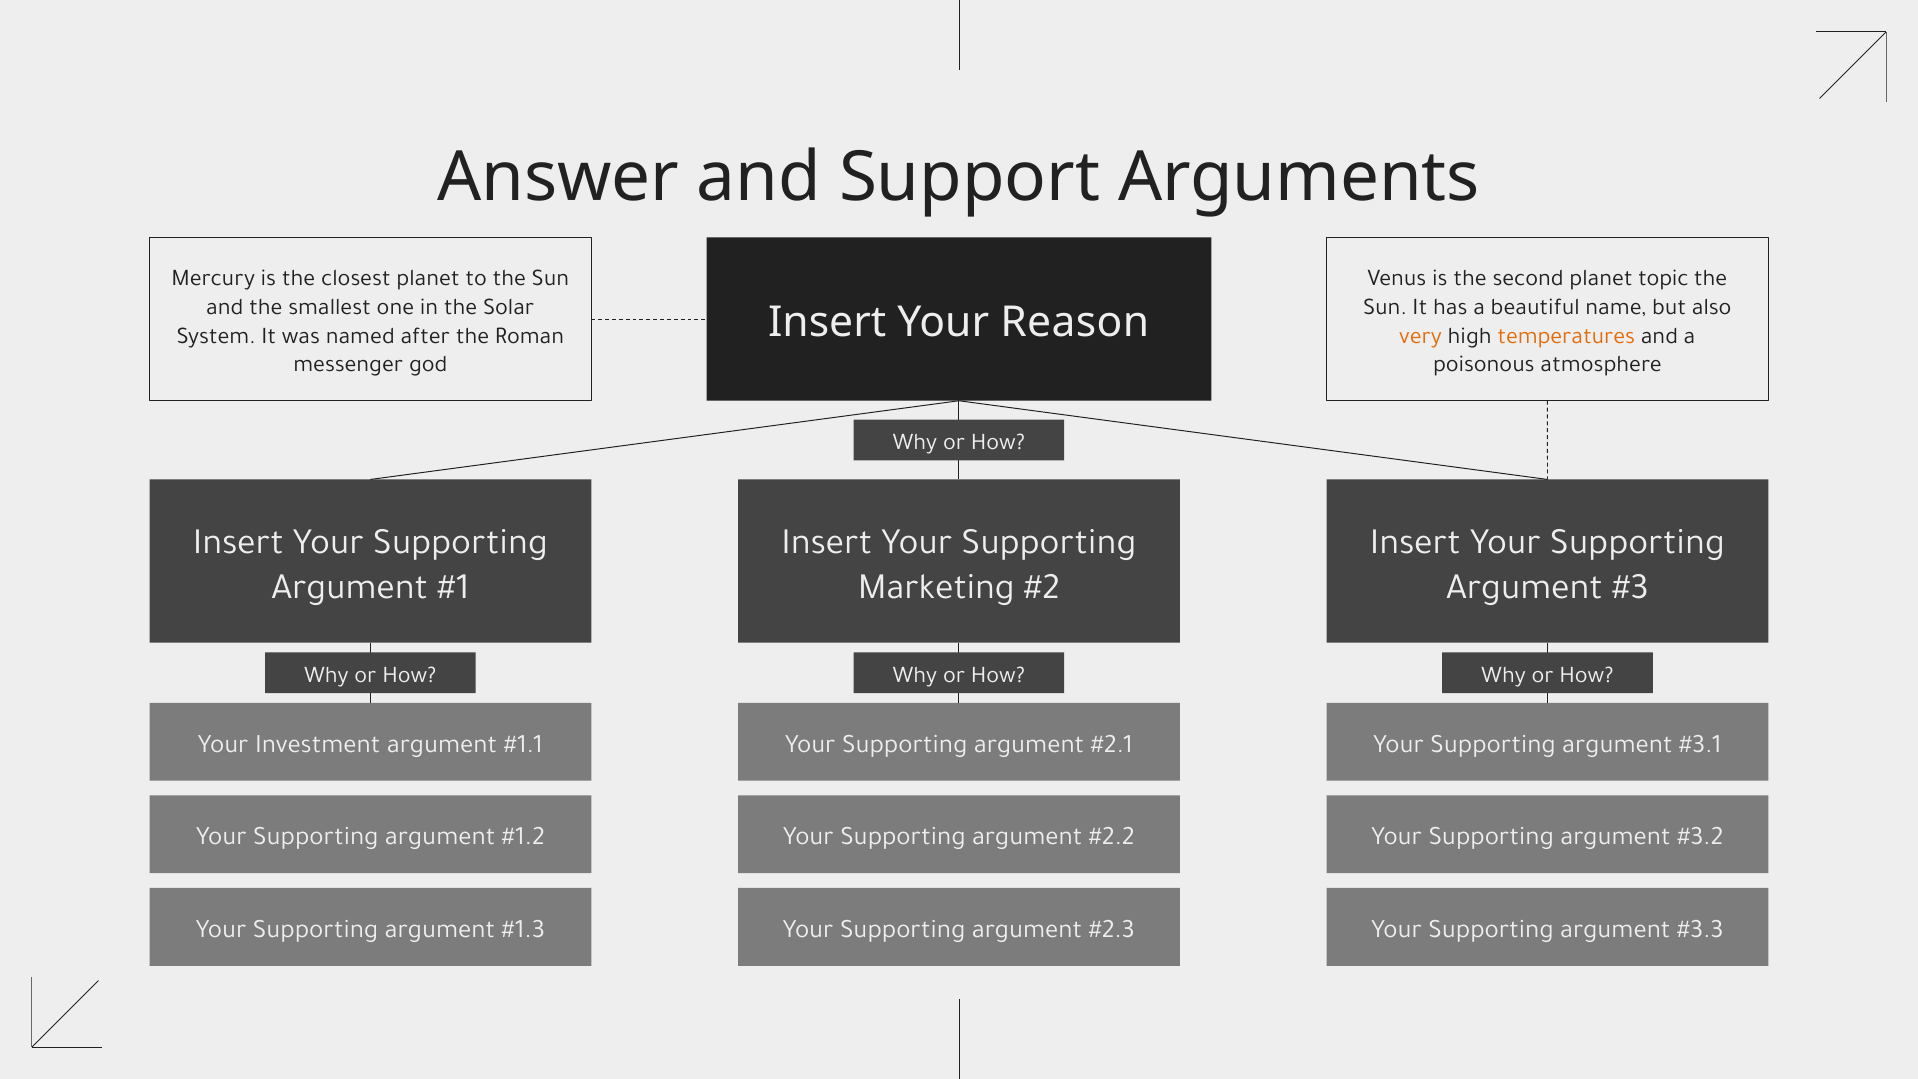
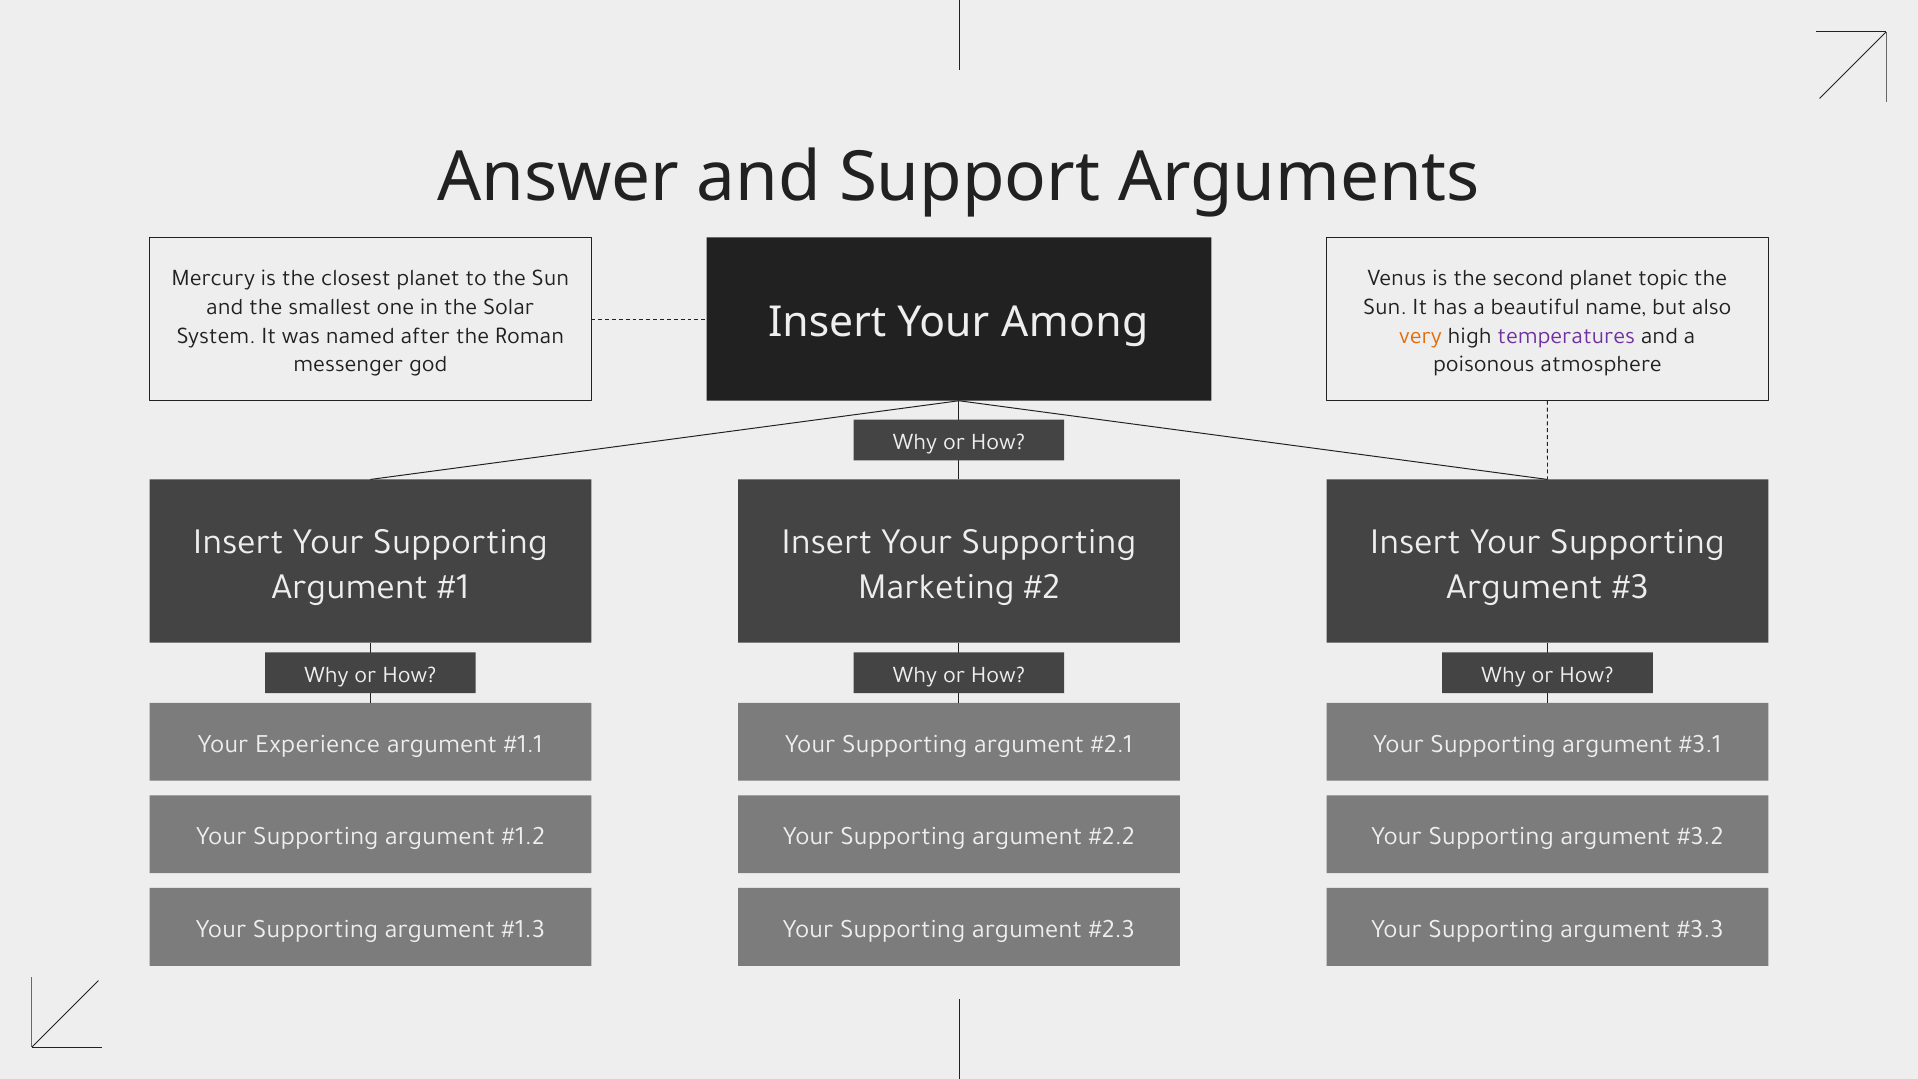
Reason: Reason -> Among (1075, 322)
temperatures colour: orange -> purple (1566, 335)
Investment: Investment -> Experience (318, 744)
